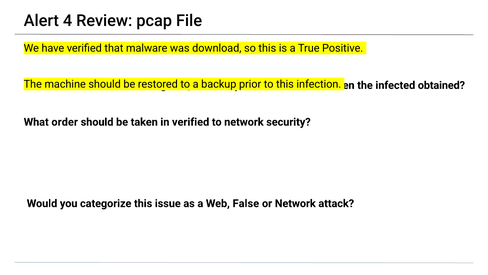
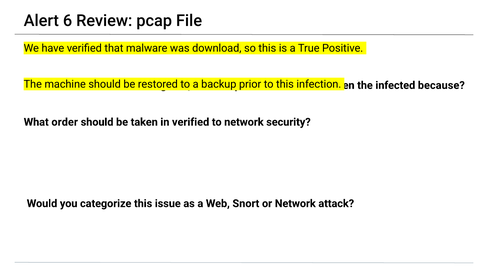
4: 4 -> 6 (68, 21)
obtained: obtained -> because (441, 85)
Web False: False -> Snort (246, 203)
